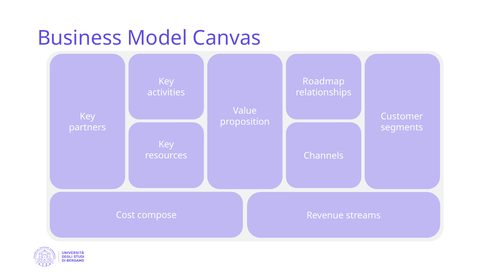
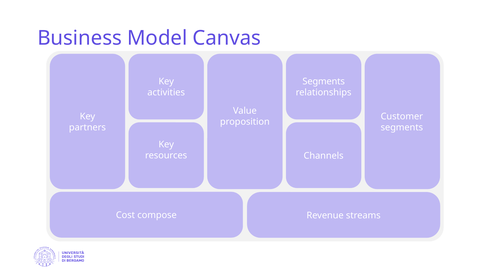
Roadmap: Roadmap -> Segments (324, 81)
